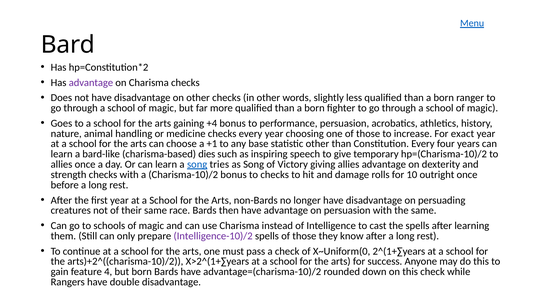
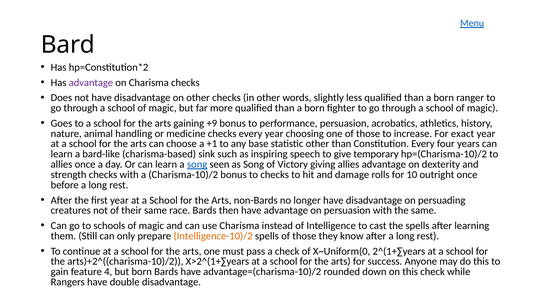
+4: +4 -> +9 (212, 123)
dies: dies -> sink (207, 154)
tries: tries -> seen (219, 165)
Intelligence-10)/2 colour: purple -> orange (213, 236)
